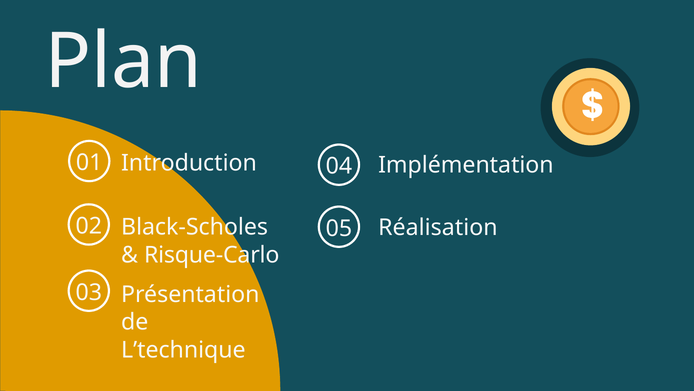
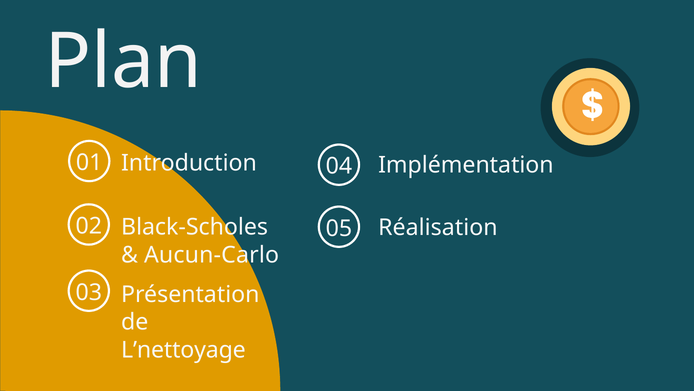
Risque-Carlo: Risque-Carlo -> Aucun-Carlo (212, 255)
L’technique: L’technique -> L’nettoyage (183, 350)
